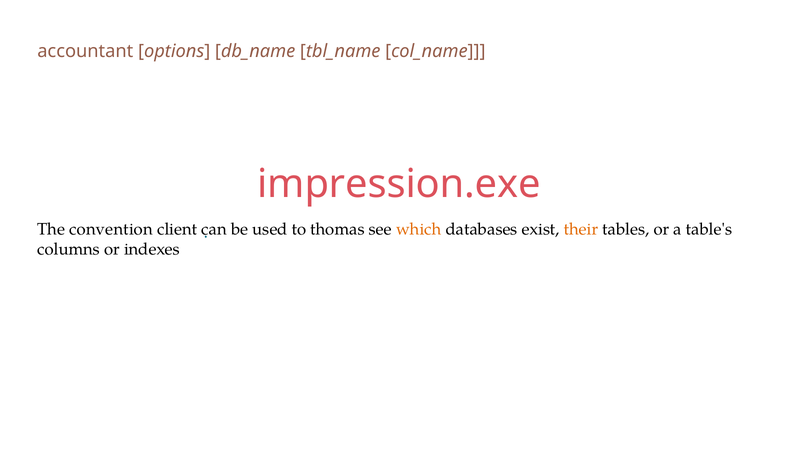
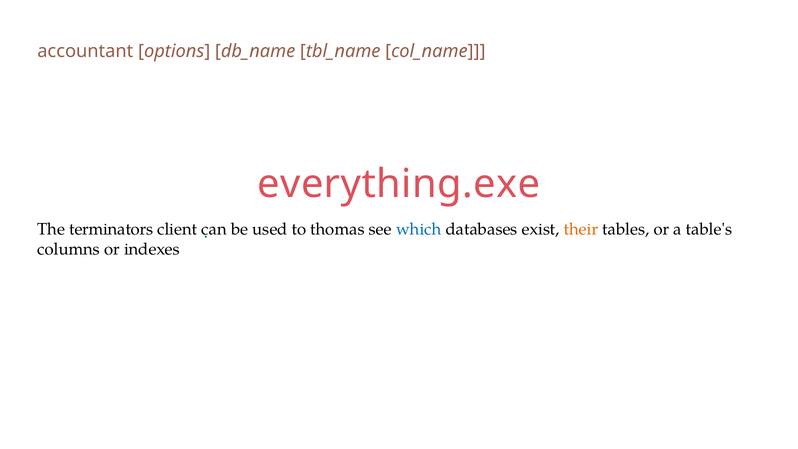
impression.exe: impression.exe -> everything.exe (399, 184)
convention: convention -> terminators (111, 229)
which colour: orange -> blue (419, 229)
